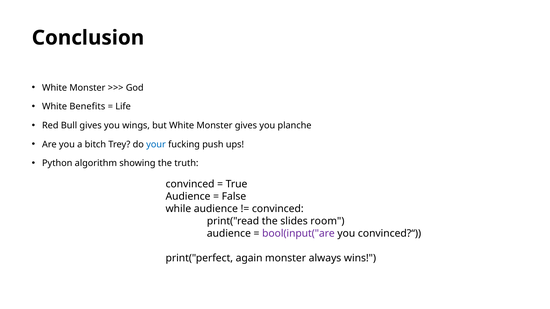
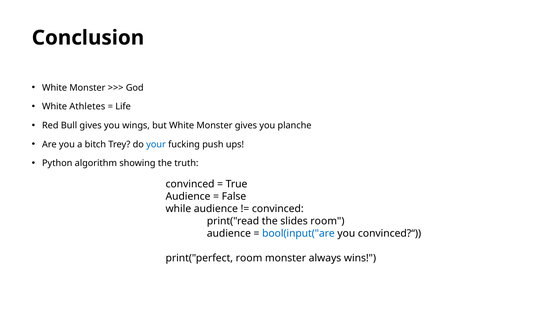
Benefits: Benefits -> Athletes (87, 107)
bool(input("are colour: purple -> blue (298, 234)
print("perfect again: again -> room (249, 258)
